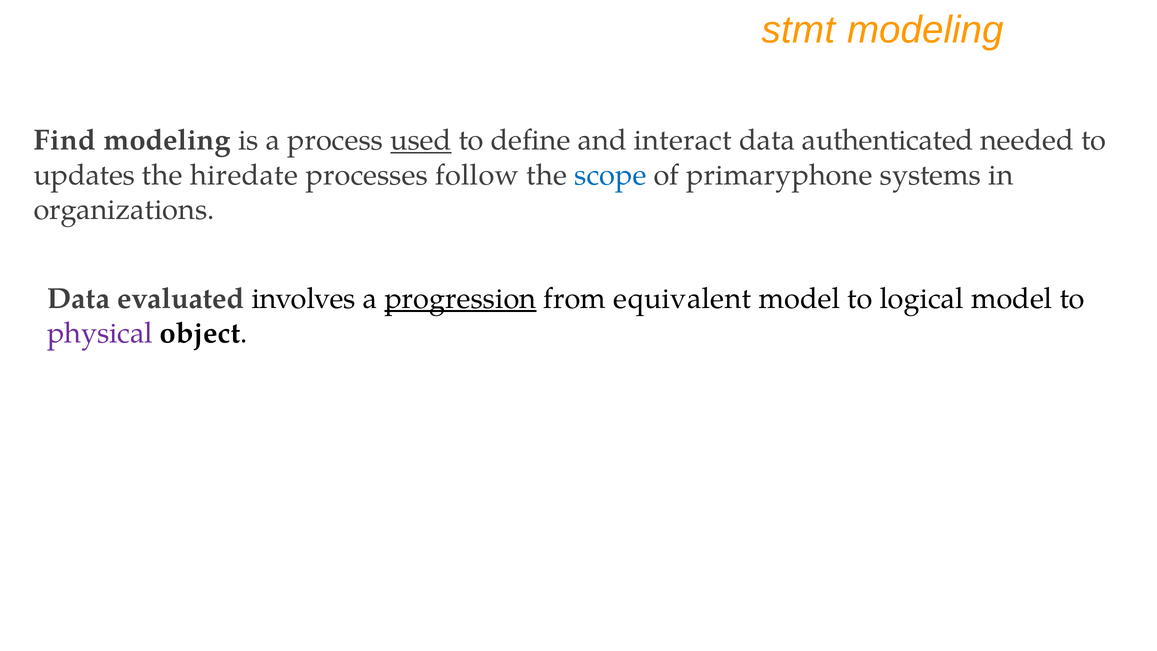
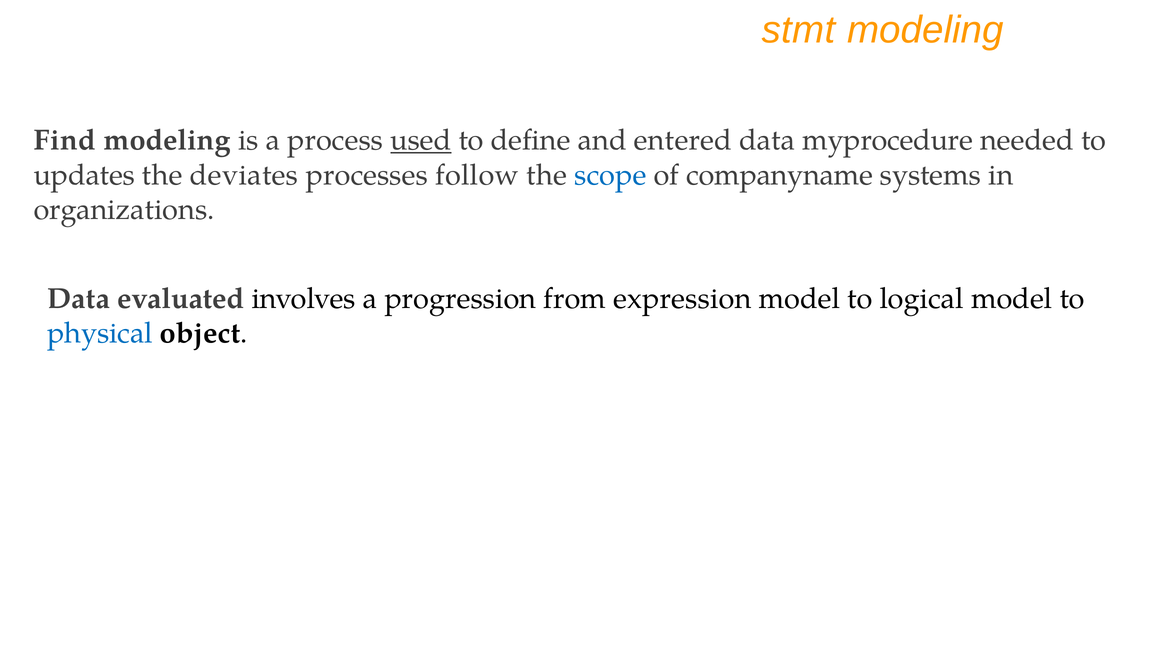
interact: interact -> entered (683, 140)
authenticated: authenticated -> myprocedure (888, 140)
hiredate: hiredate -> deviates (244, 175)
primaryphone: primaryphone -> companyname (780, 175)
progression underline: present -> none (460, 298)
equivalent: equivalent -> expression (682, 298)
physical colour: purple -> blue (100, 333)
